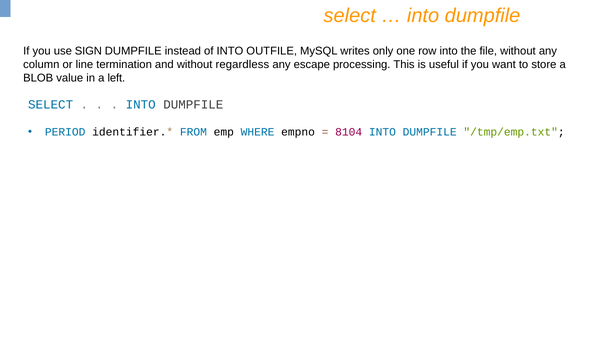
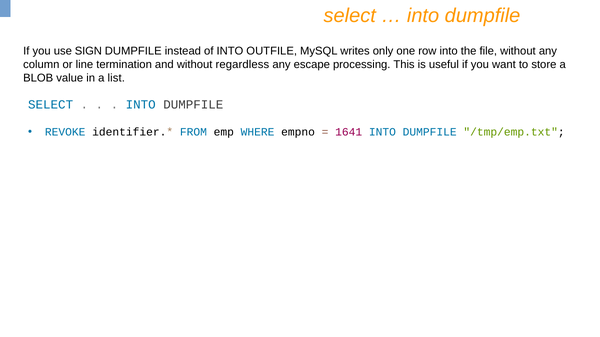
left: left -> list (116, 78)
PERIOD: PERIOD -> REVOKE (65, 132)
8104: 8104 -> 1641 (349, 132)
